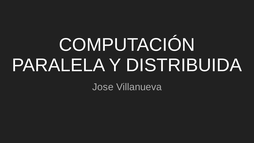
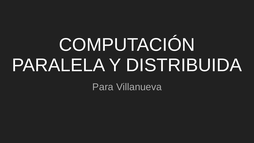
Jose: Jose -> Para (103, 87)
